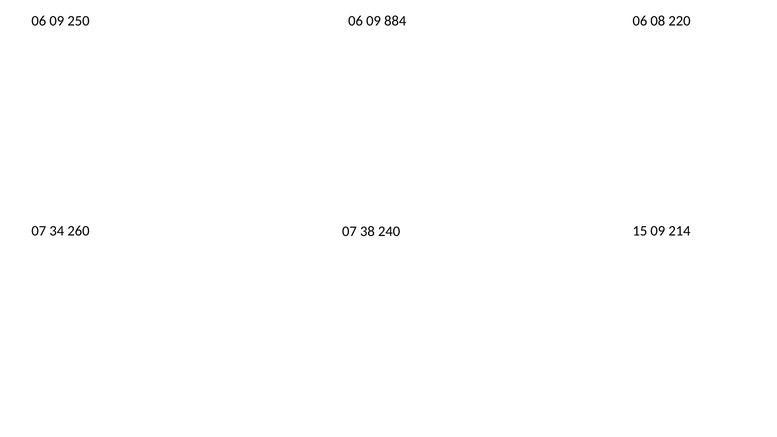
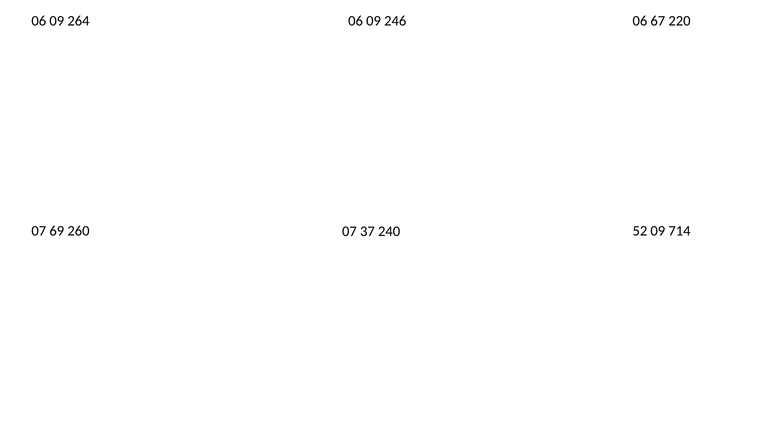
250: 250 -> 264 (78, 21)
884: 884 -> 246 (395, 21)
08: 08 -> 67 (658, 21)
34: 34 -> 69 (57, 231)
38: 38 -> 37 (367, 231)
15: 15 -> 52 (640, 231)
214: 214 -> 714 (680, 231)
